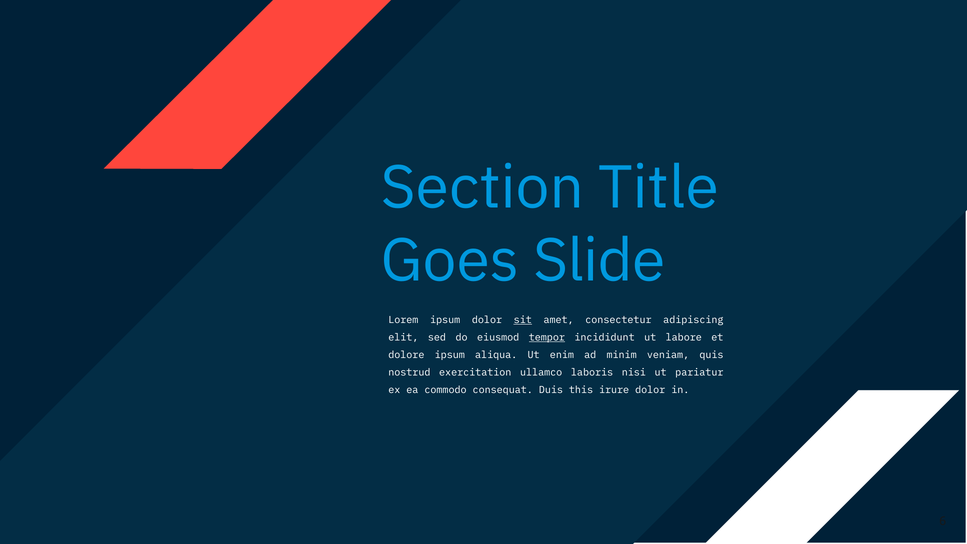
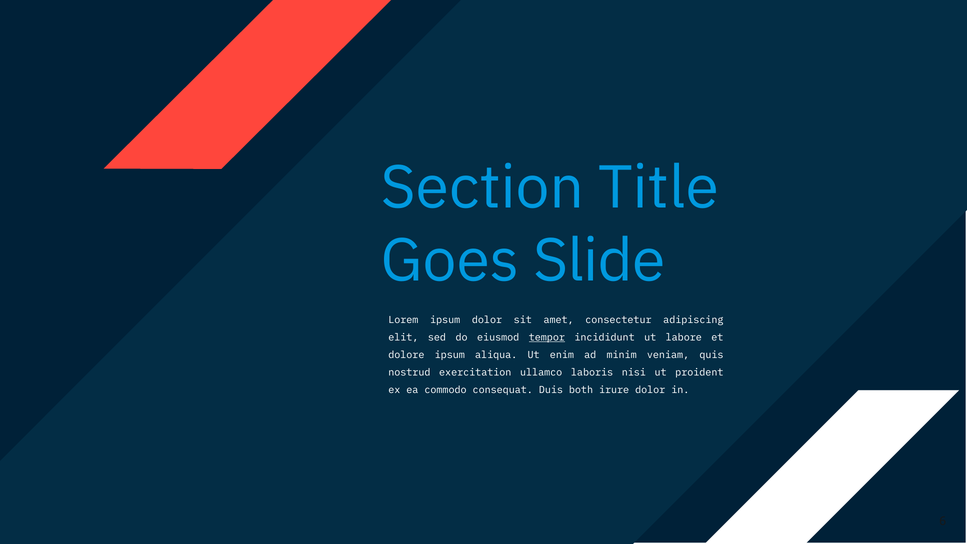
sit underline: present -> none (523, 320)
pariatur: pariatur -> proident (699, 372)
this: this -> both (581, 390)
